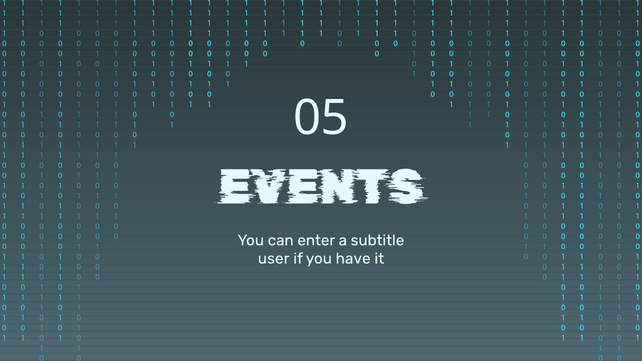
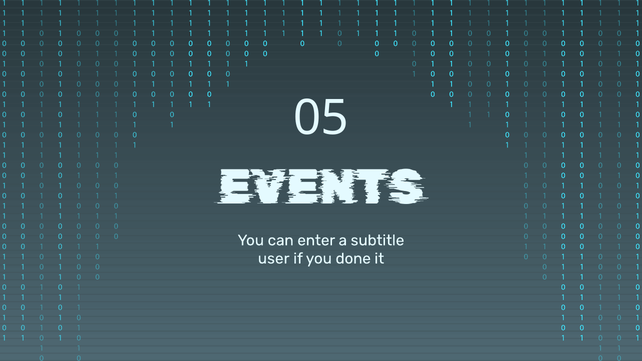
have: have -> done (353, 259)
